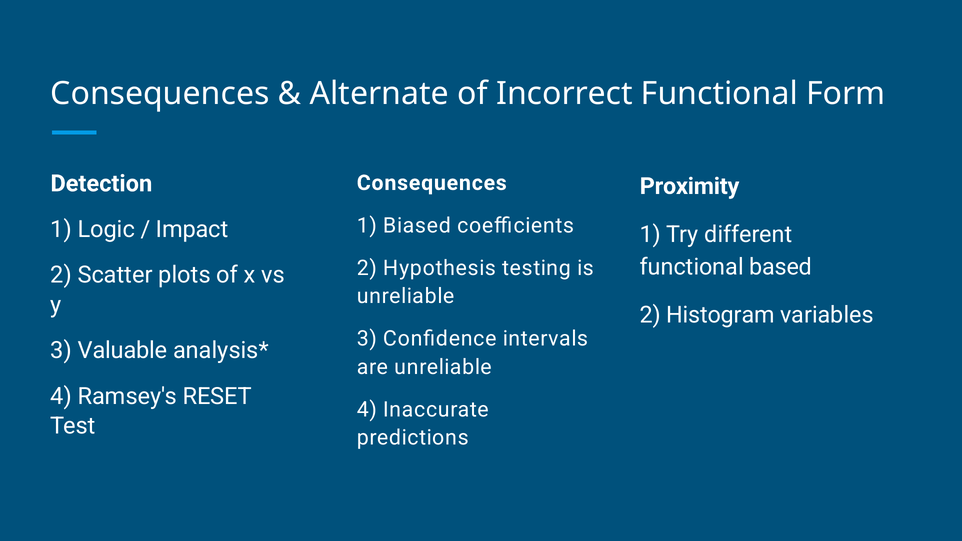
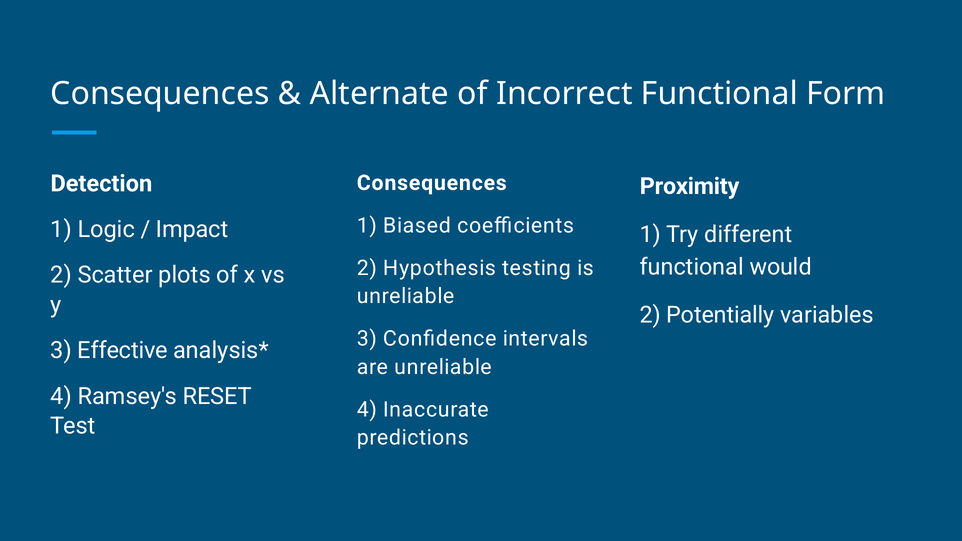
based: based -> would (781, 267)
Histogram: Histogram -> Potentially (720, 315)
Valuable: Valuable -> Effective (123, 351)
